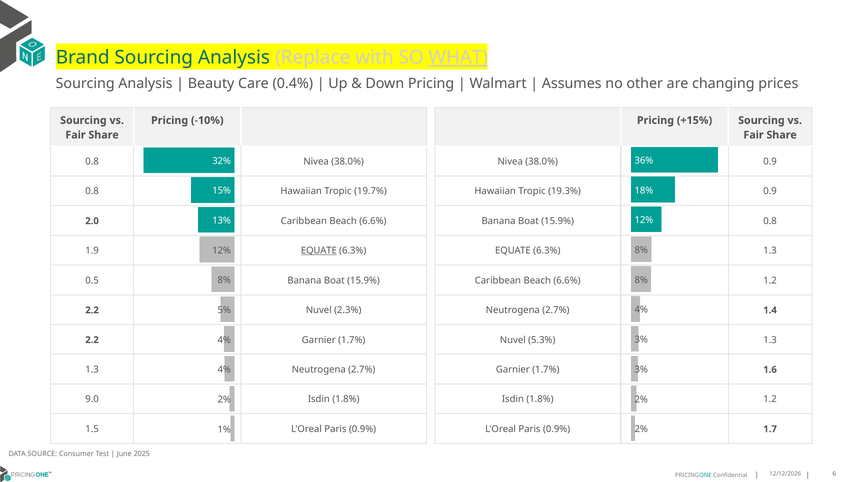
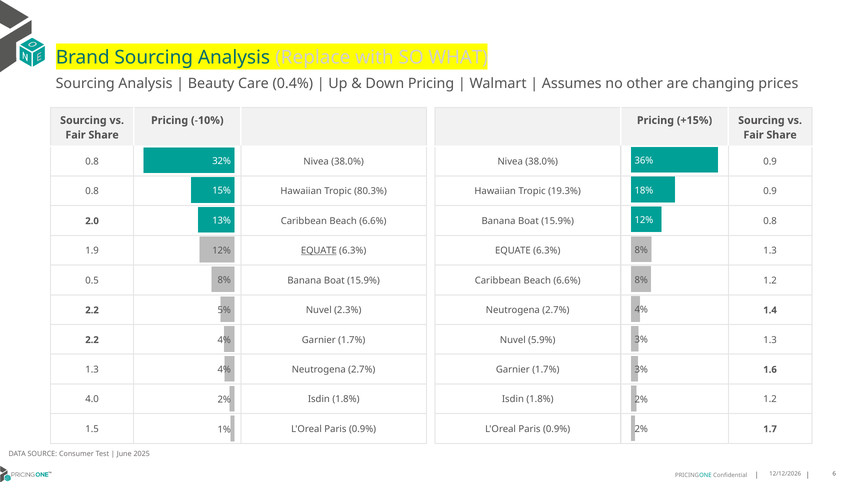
WHAT underline: present -> none (458, 58)
19.7%: 19.7% -> 80.3% (370, 191)
5.3%: 5.3% -> 5.9% (542, 340)
9.0: 9.0 -> 4.0 (92, 399)
